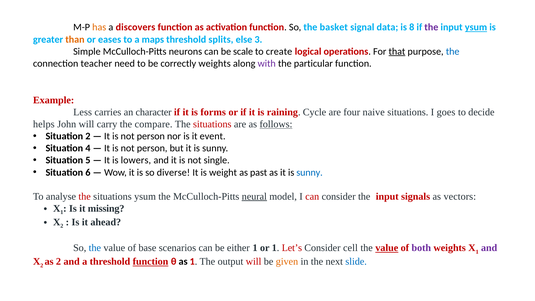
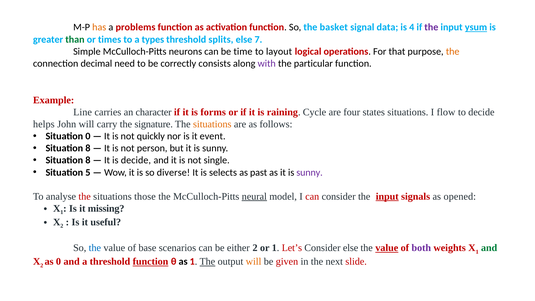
discovers: discovers -> problems (136, 27)
8: 8 -> 4 (412, 27)
than colour: orange -> green (75, 39)
eases: eases -> times (110, 39)
maps: maps -> types (153, 39)
3: 3 -> 7 (258, 39)
scale: scale -> time (243, 51)
create: create -> layout (279, 51)
that underline: present -> none (397, 51)
the colour: blue -> orange (453, 51)
teacher: teacher -> decimal (96, 63)
correctly weights: weights -> consists (215, 63)
Less: Less -> Line (83, 112)
naive: naive -> states (374, 112)
goes: goes -> flow (446, 112)
compare: compare -> signature (154, 124)
situations colour: red -> orange (212, 124)
follows underline: present -> none (276, 124)
Situation 2: 2 -> 0 (88, 136)
person: person -> quickly (151, 136)
4: 4 -> 8 (88, 148)
5: 5 -> 8 (88, 160)
is lowers: lowers -> decide (136, 160)
6: 6 -> 5 (88, 172)
weight: weight -> selects (223, 172)
sunny colour: blue -> purple (310, 172)
situations ysum: ysum -> those (145, 196)
input underline: none -> present (387, 196)
vectors: vectors -> opened (460, 196)
ahead: ahead -> useful (106, 222)
either 1: 1 -> 2 (255, 248)
Consider cell: cell -> else (351, 248)
and colour: purple -> green (489, 248)
as 2: 2 -> 0 (59, 262)
The underline: none -> present (207, 262)
will colour: red -> orange (254, 262)
given colour: orange -> red (287, 262)
slide colour: blue -> red (356, 262)
